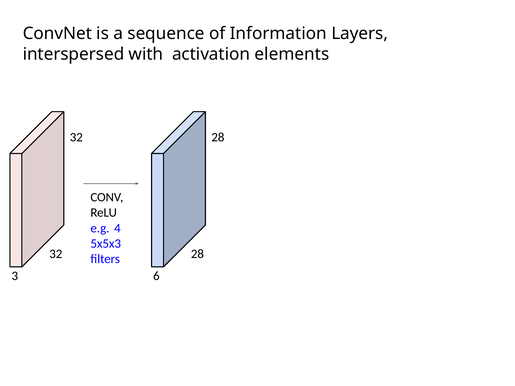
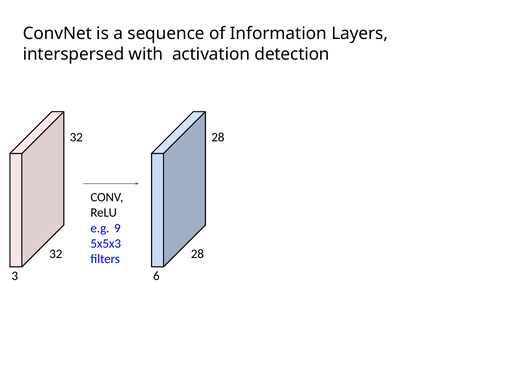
elements: elements -> detection (292, 54)
4: 4 -> 9 (117, 228)
